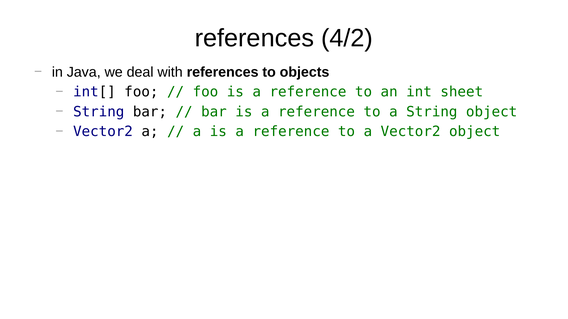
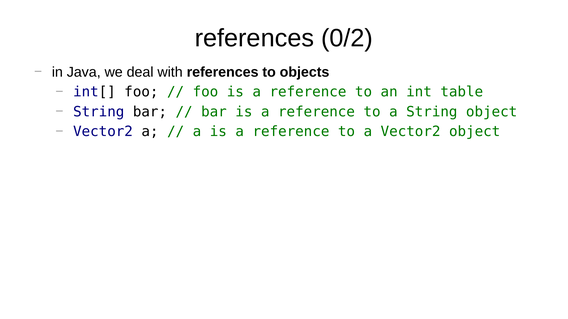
4/2: 4/2 -> 0/2 (347, 38)
sheet: sheet -> table (462, 92)
